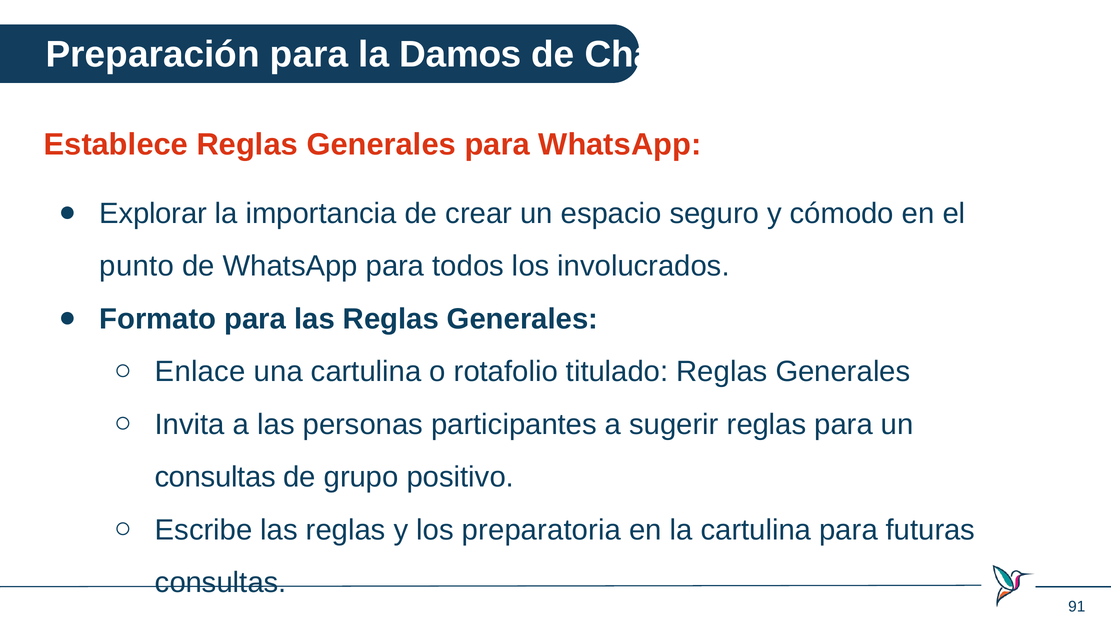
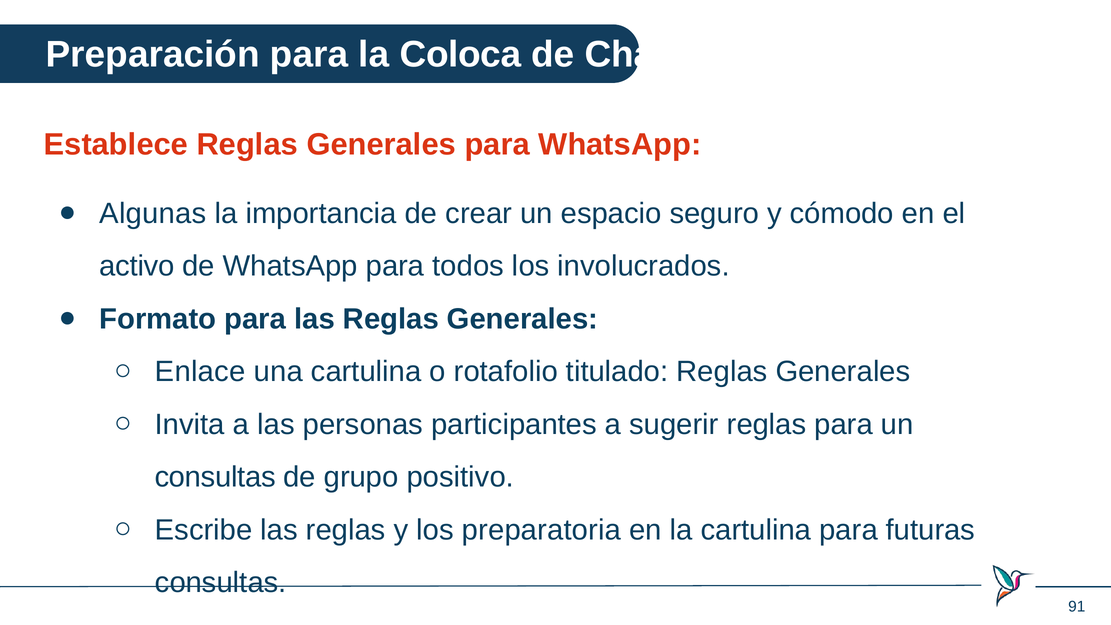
Damos: Damos -> Coloca (460, 54)
Explorar: Explorar -> Algunas (153, 213)
punto: punto -> activo (137, 266)
